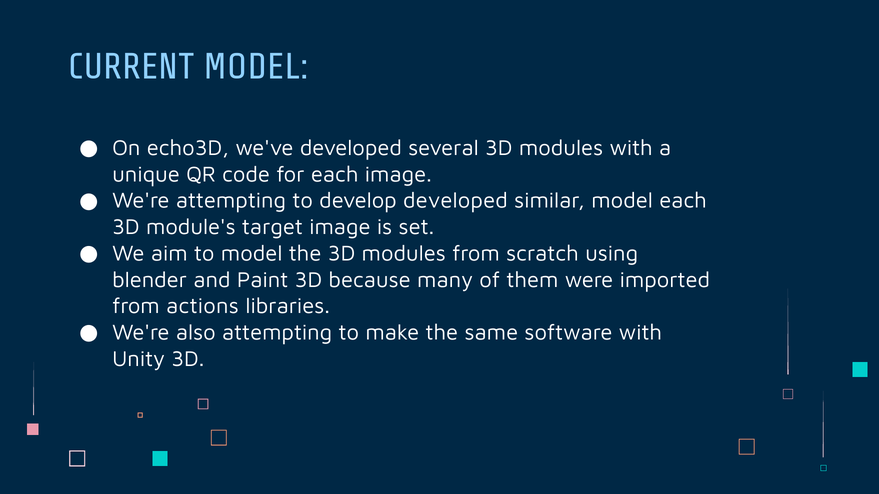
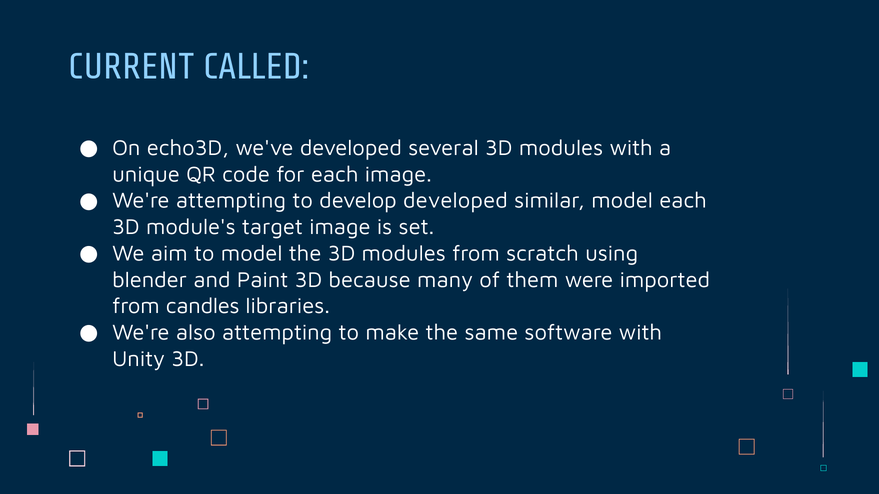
CURRENT MODEL: MODEL -> CALLED (257, 67)
actions: actions -> candles (203, 306)
